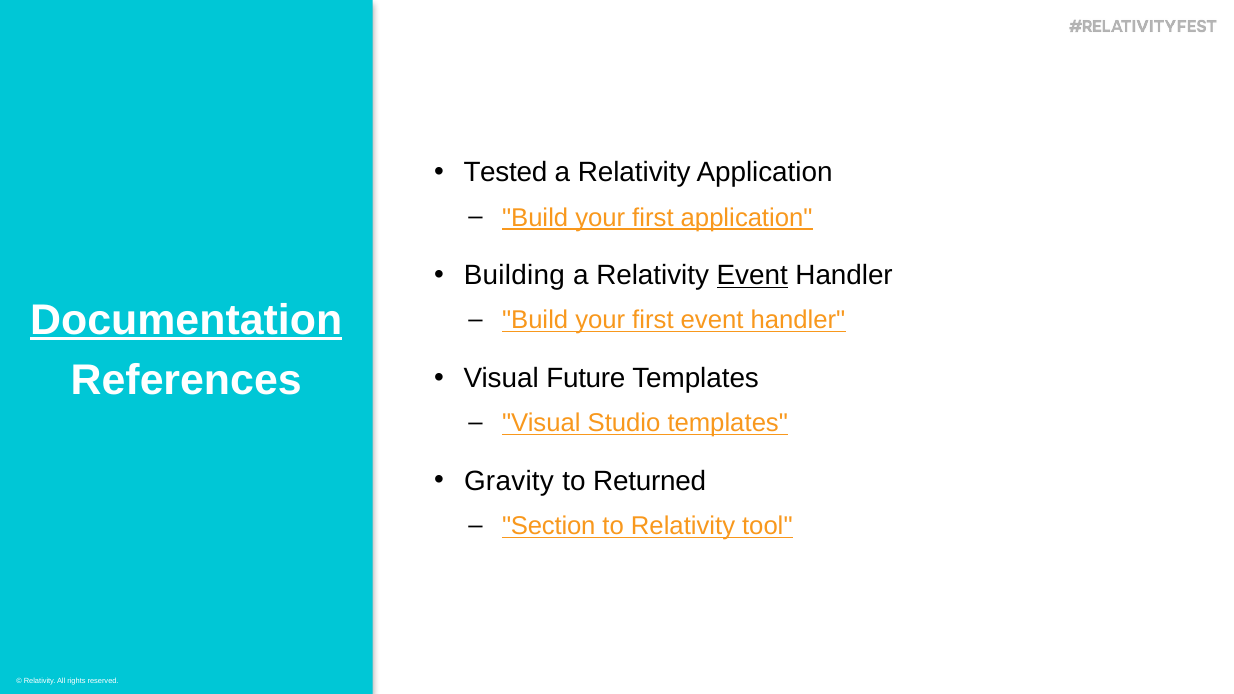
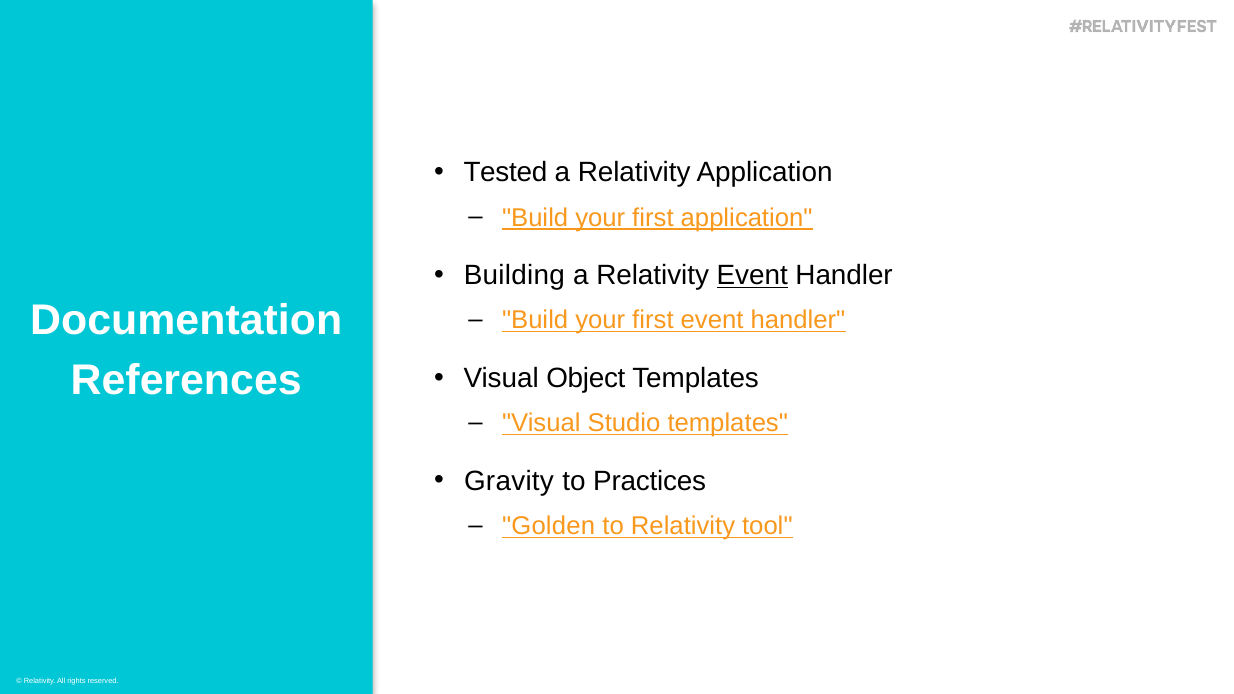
Documentation underline: present -> none (186, 320)
Future: Future -> Object (586, 379)
Returned: Returned -> Practices (650, 481)
Section: Section -> Golden (549, 526)
